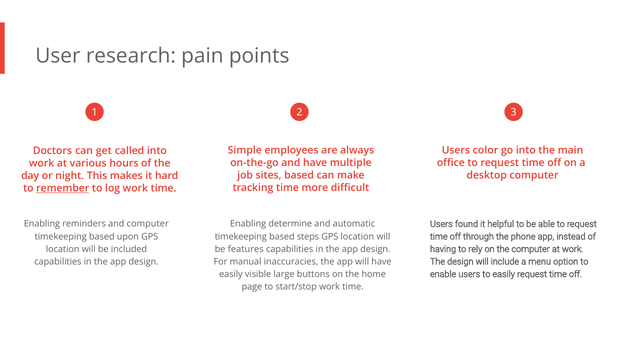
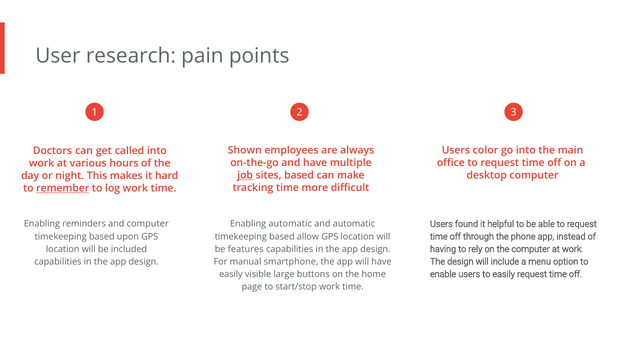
Simple: Simple -> Shown (245, 150)
job underline: none -> present (245, 175)
Enabling determine: determine -> automatic (290, 224)
steps: steps -> allow (308, 237)
inaccuracies: inaccuracies -> smartphone (291, 262)
